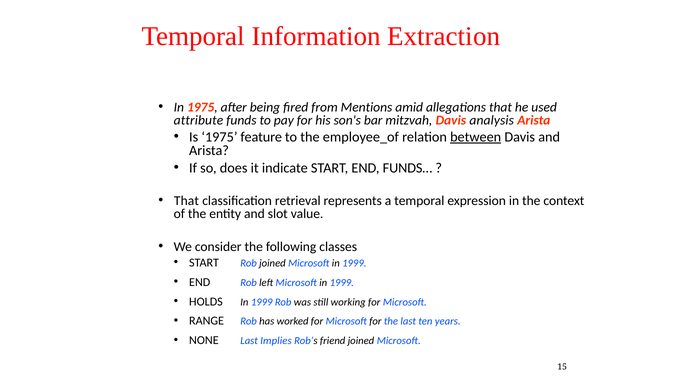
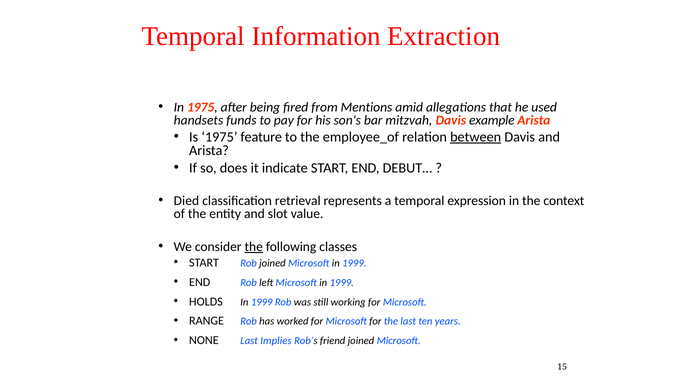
attribute: attribute -> handsets (199, 120)
analysis: analysis -> example (492, 120)
FUNDS…: FUNDS… -> DEBUT… (407, 168)
That: That -> Died (186, 201)
the underline: none -> present (254, 247)
